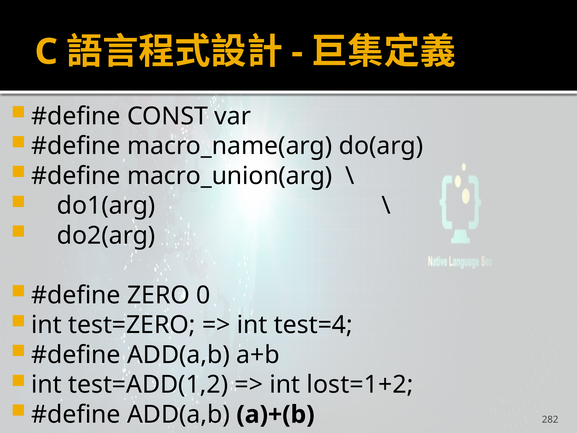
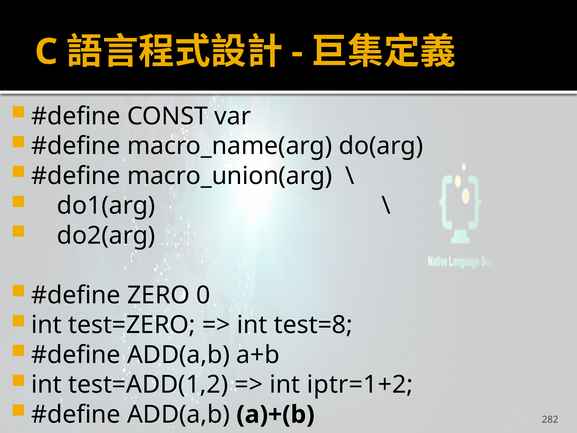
test=4: test=4 -> test=8 (313, 325)
lost=1+2: lost=1+2 -> iptr=1+2 (360, 385)
